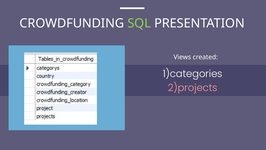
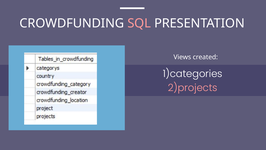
SQL colour: light green -> pink (139, 23)
